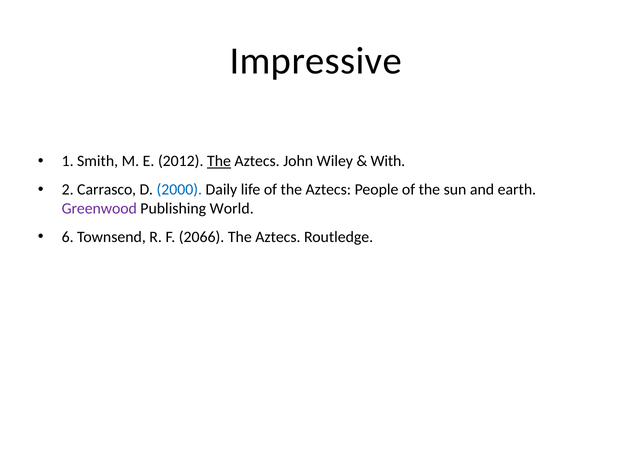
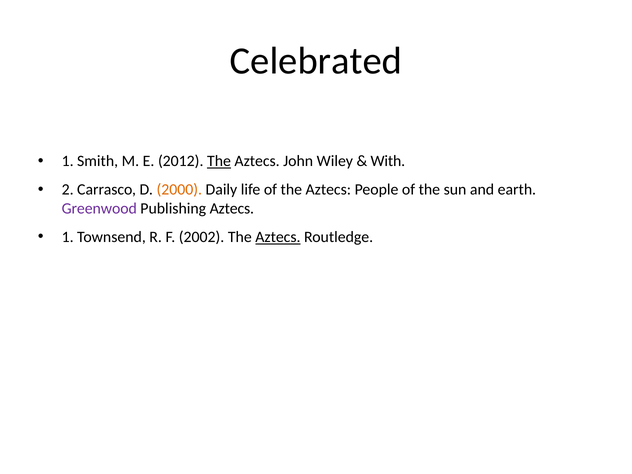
Impressive: Impressive -> Celebrated (316, 61)
2000 colour: blue -> orange (179, 190)
Publishing World: World -> Aztecs (232, 209)
6: 6 -> 1 (68, 237)
2066: 2066 -> 2002 (202, 237)
Aztecs underline: none -> present (278, 237)
